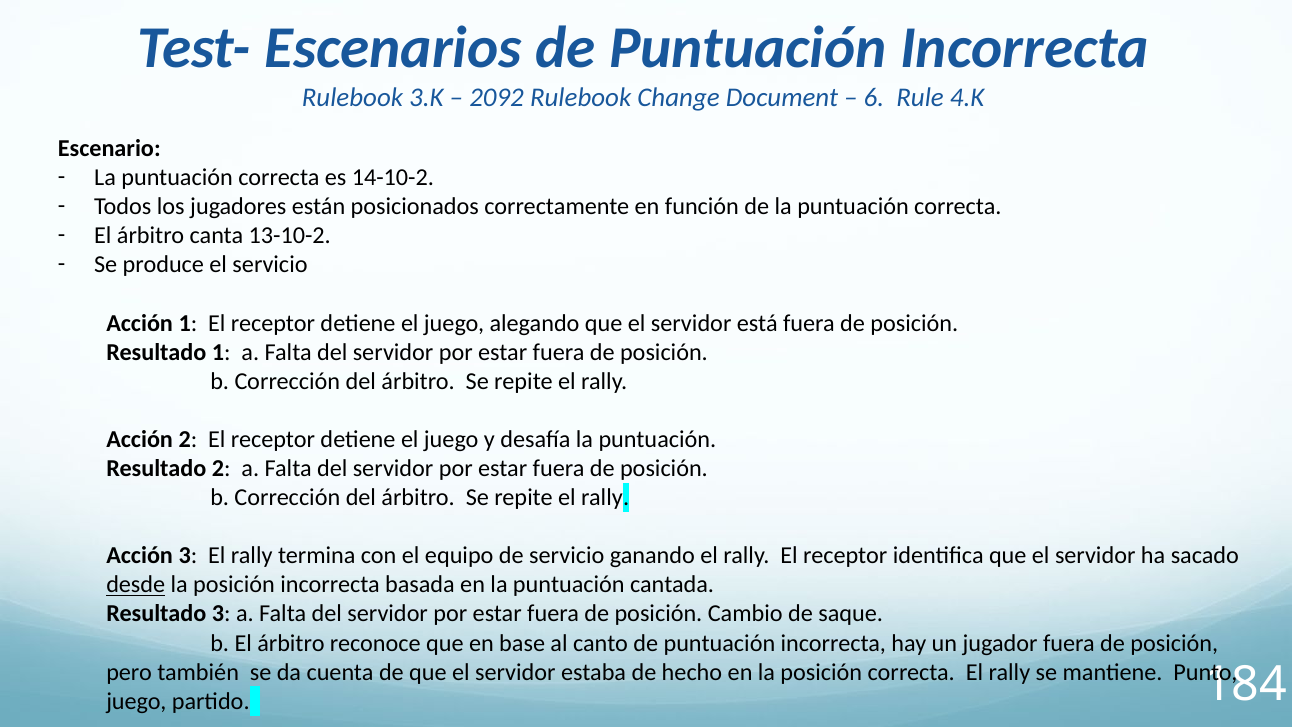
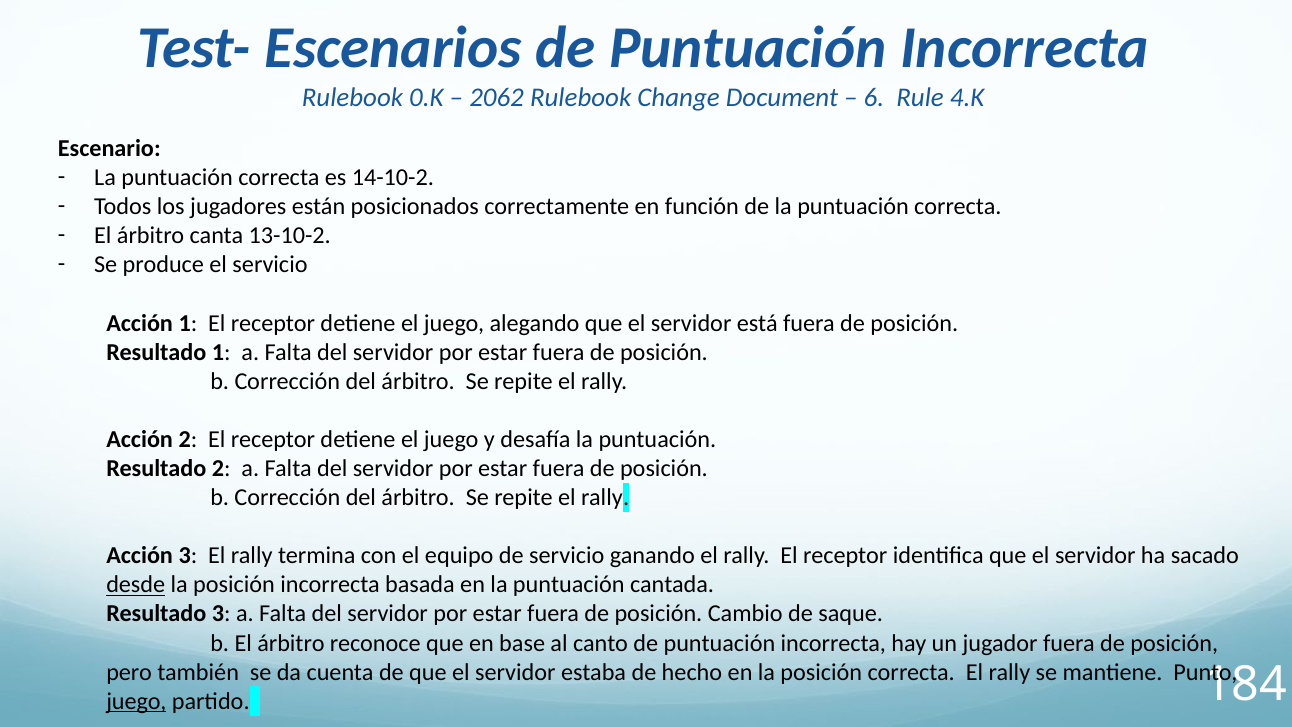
3.K: 3.K -> 0.K (426, 98)
2092: 2092 -> 2062 (497, 98)
juego underline: none -> present (136, 701)
